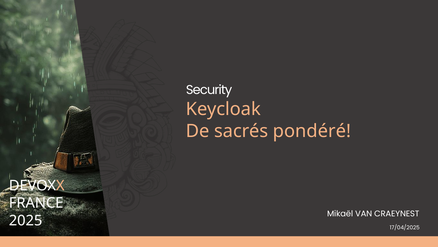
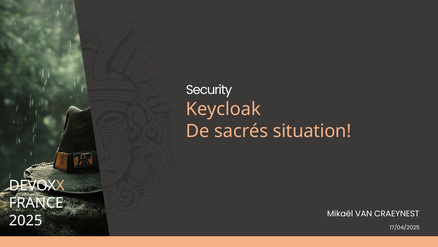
pondéré: pondéré -> situation (312, 131)
